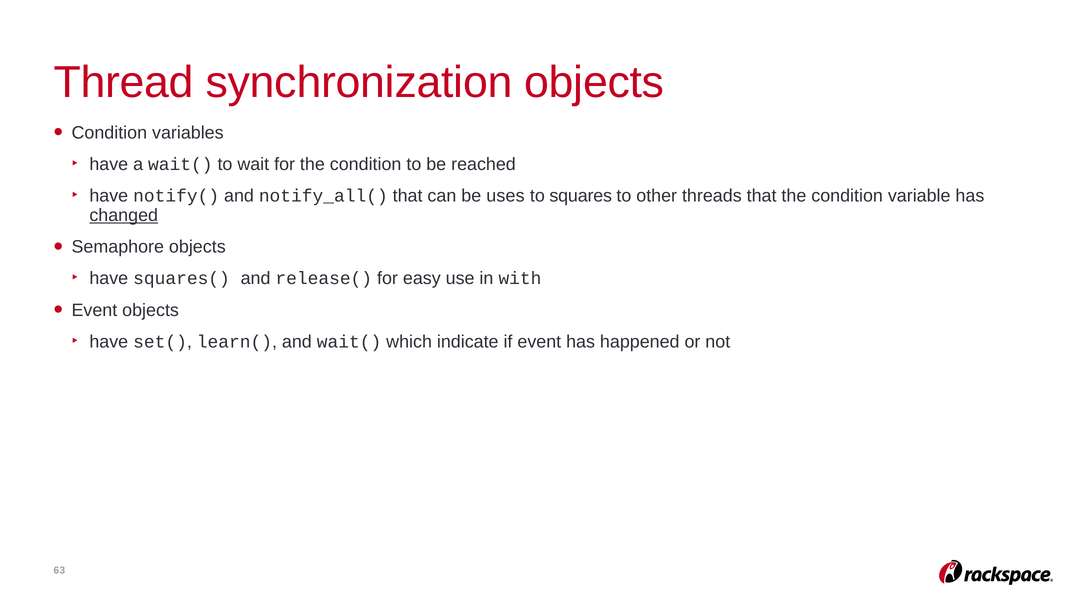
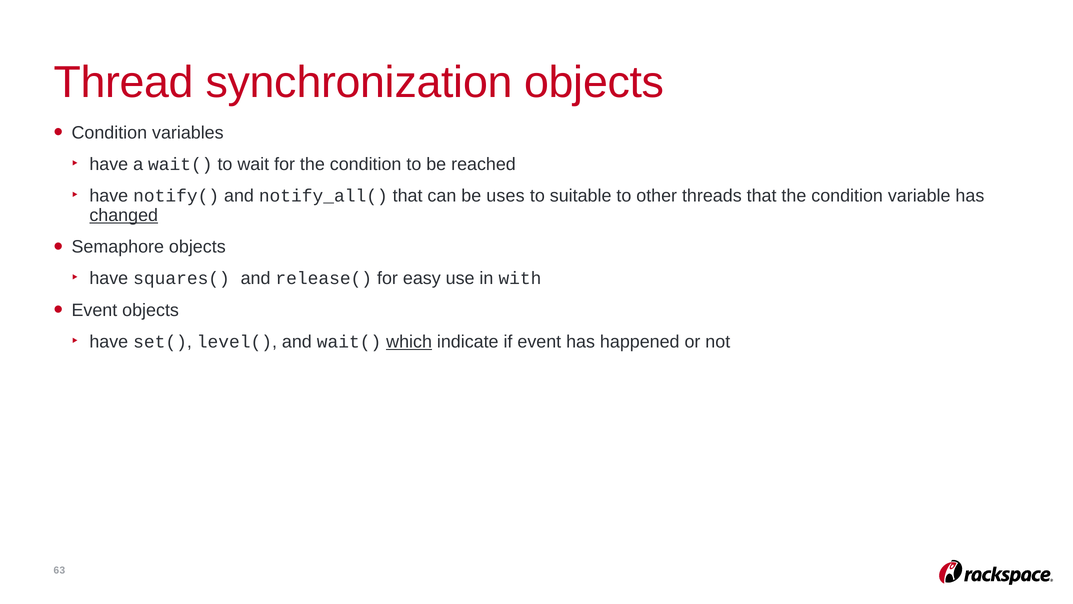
squares: squares -> suitable (581, 196)
learn(: learn( -> level( (234, 342)
which underline: none -> present (409, 342)
